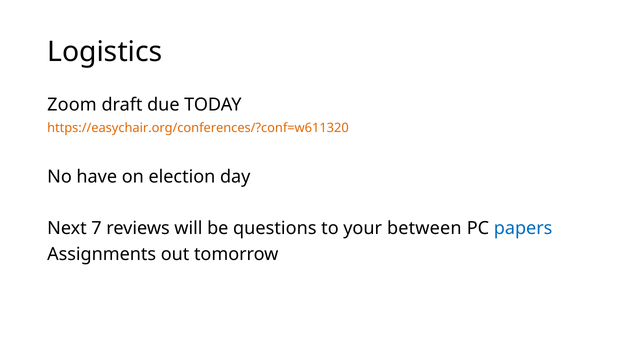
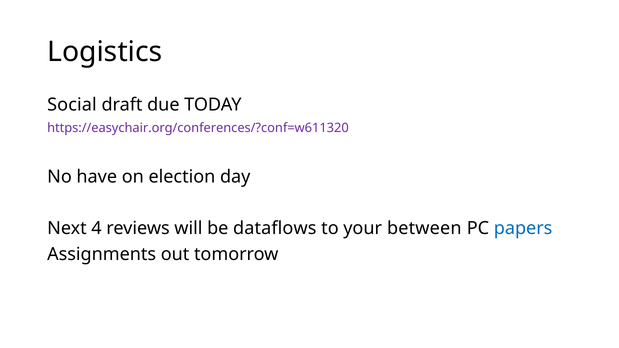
Zoom: Zoom -> Social (72, 105)
https://easychair.org/conferences/?conf=w611320 colour: orange -> purple (198, 128)
7: 7 -> 4 (97, 229)
questions: questions -> dataflows (275, 229)
